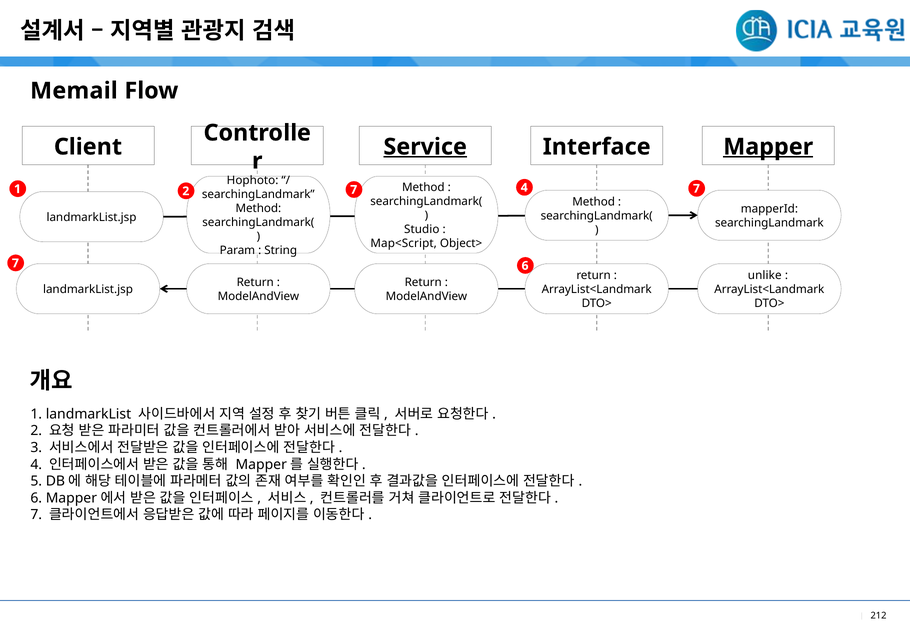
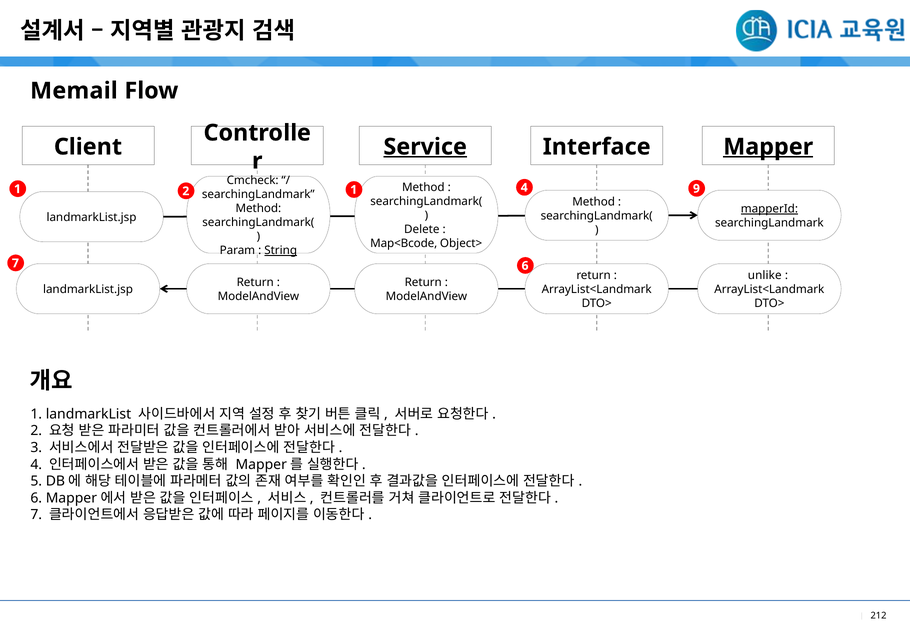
Hophoto: Hophoto -> Cmcheck (253, 180)
2 7: 7 -> 1 (354, 190)
4 7: 7 -> 9 (696, 189)
mapperId underline: none -> present (769, 209)
Studio: Studio -> Delete (422, 229)
Map<Script: Map<Script -> Map<Bcode (404, 244)
String underline: none -> present (281, 251)
